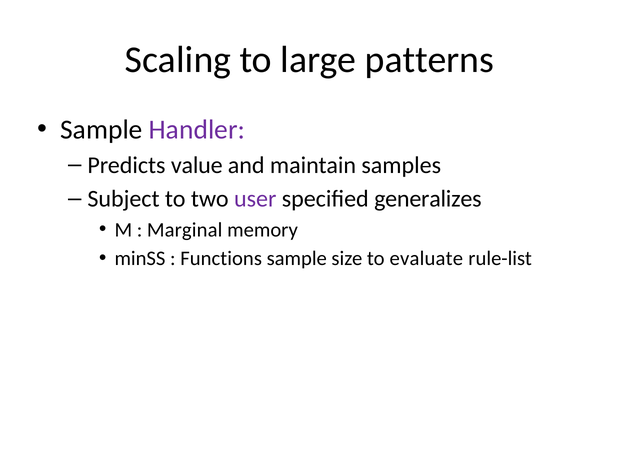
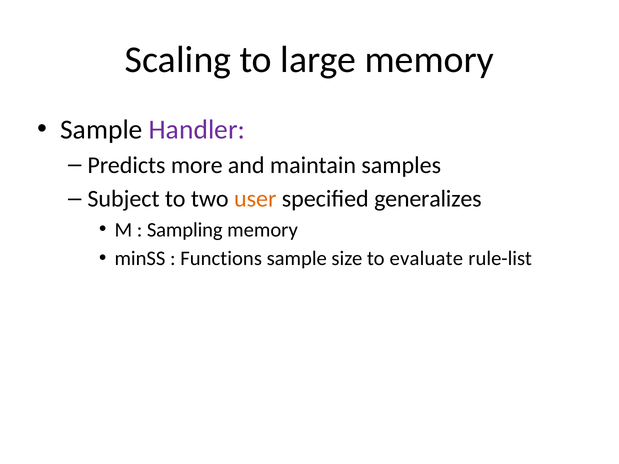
large patterns: patterns -> memory (429, 60)
value: value -> more (197, 165)
user colour: purple -> orange (255, 199)
Marginal: Marginal -> Sampling (185, 230)
